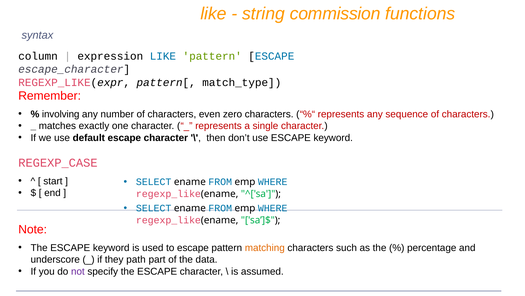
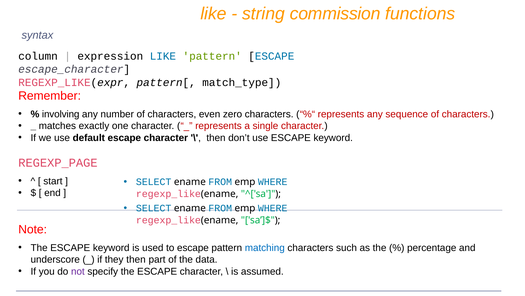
REGEXP_CASE: REGEXP_CASE -> REGEXP_PAGE (58, 163)
matching colour: orange -> blue (265, 247)
they path: path -> then (136, 259)
